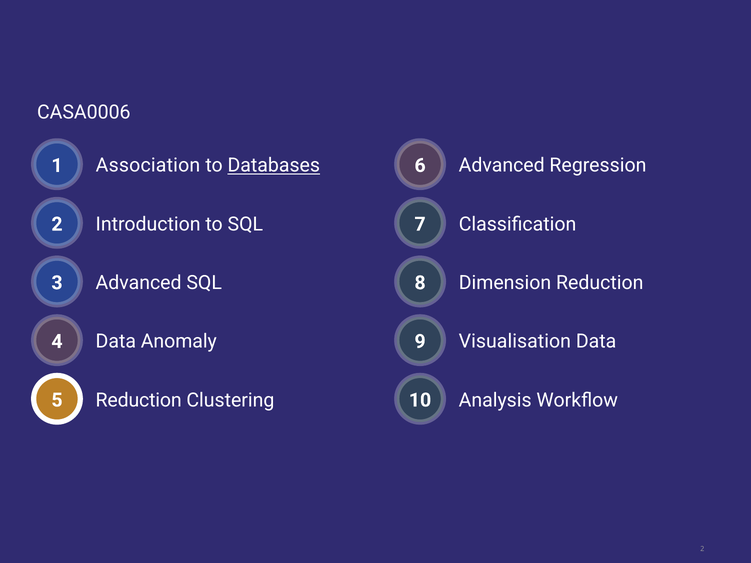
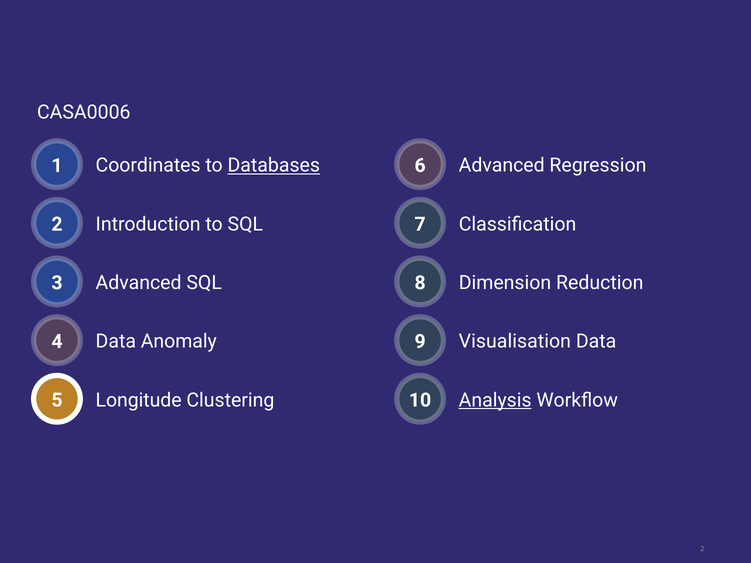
Association: Association -> Coordinates (148, 166)
5 Reduction: Reduction -> Longitude (139, 400)
Analysis underline: none -> present (495, 400)
